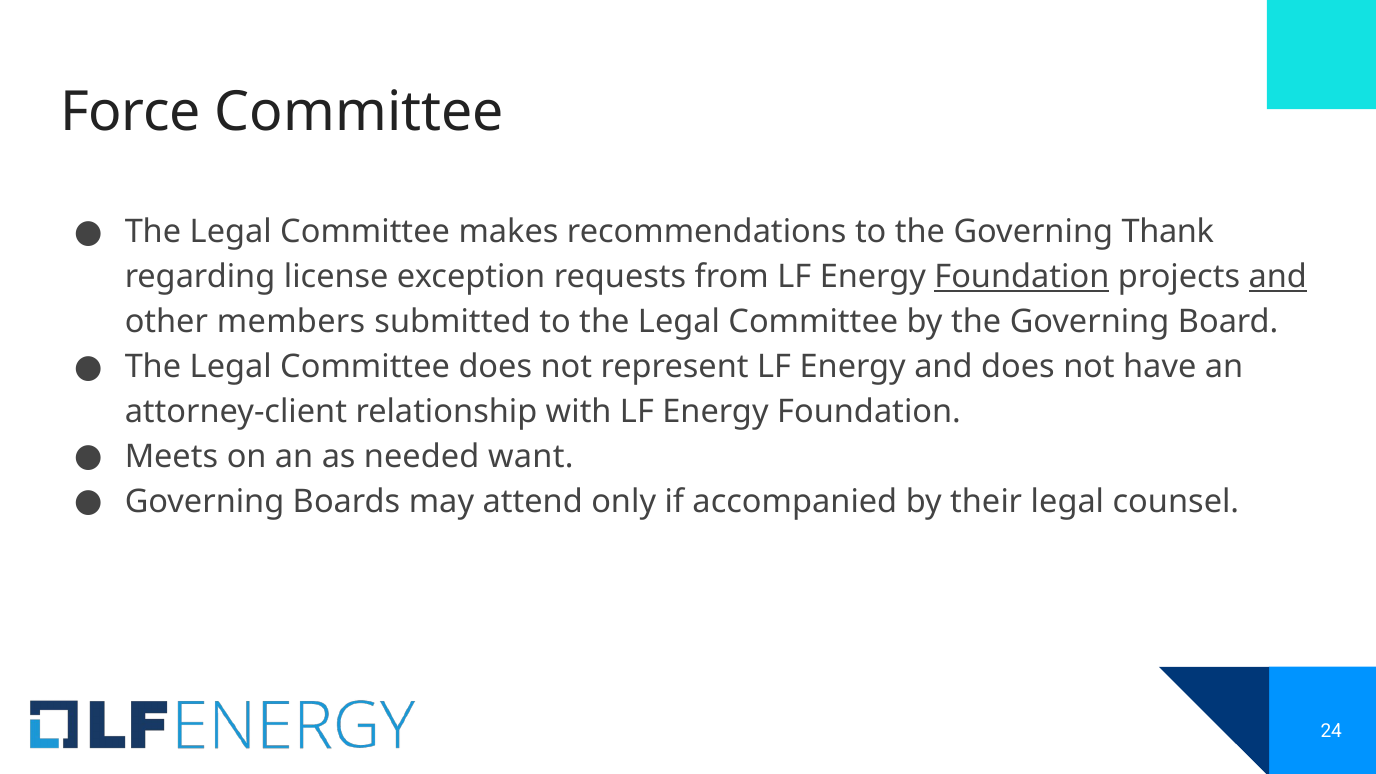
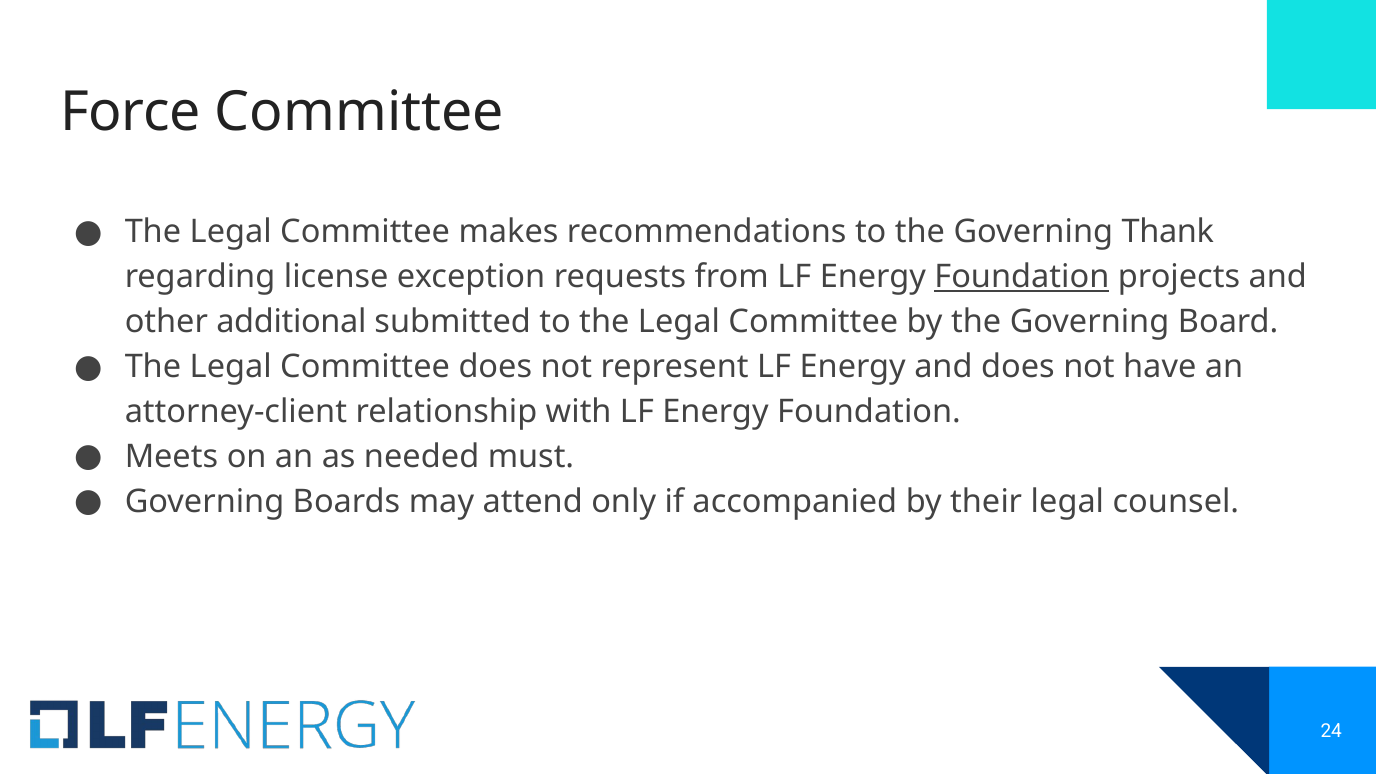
and underline: present -> none (1278, 277)
members: members -> additional (291, 322)
want: want -> must (531, 457)
